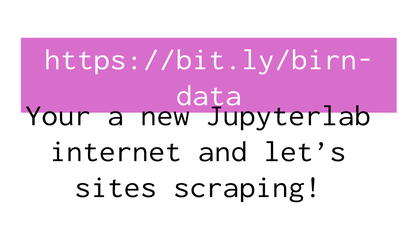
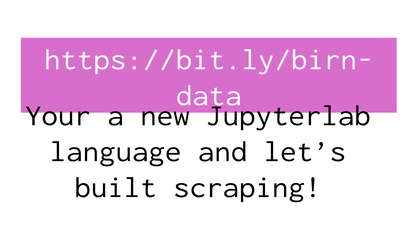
internet: internet -> language (116, 151)
sites: sites -> built (116, 187)
